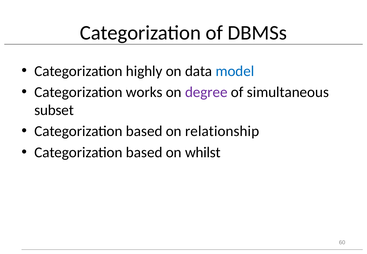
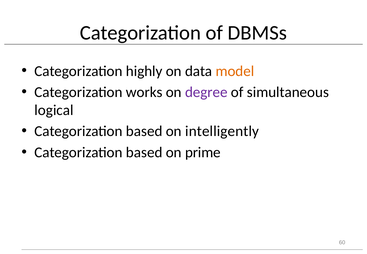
model colour: blue -> orange (235, 71)
subset: subset -> logical (54, 110)
relationship: relationship -> intelligently (222, 131)
whilst: whilst -> prime (203, 152)
